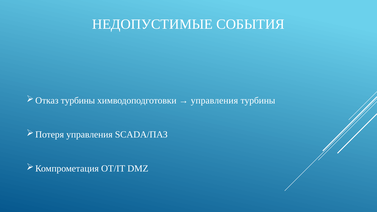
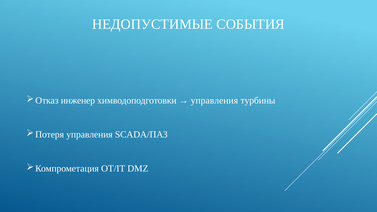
турбины: турбины -> инженер (78, 101)
